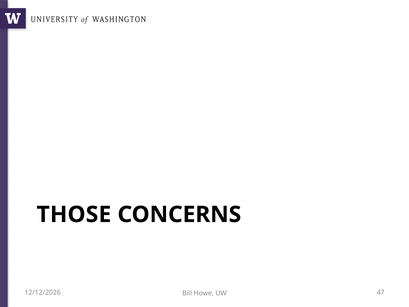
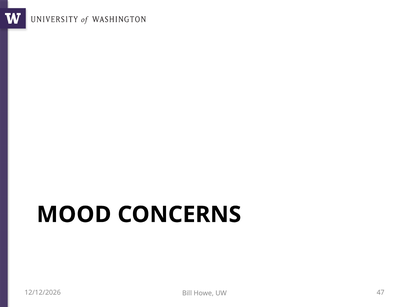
THOSE: THOSE -> MOOD (74, 214)
